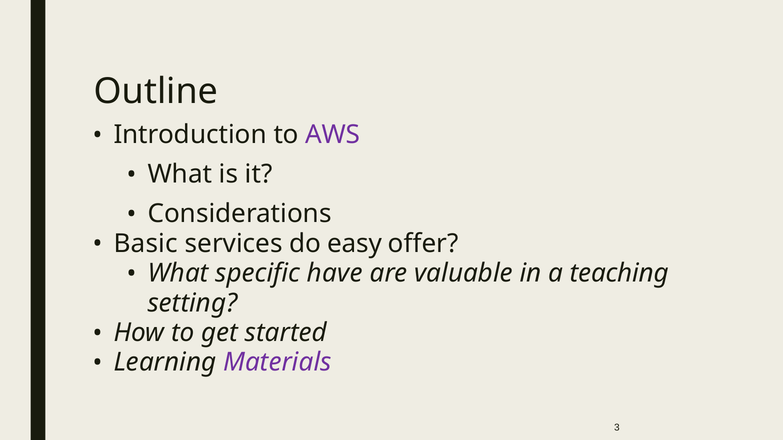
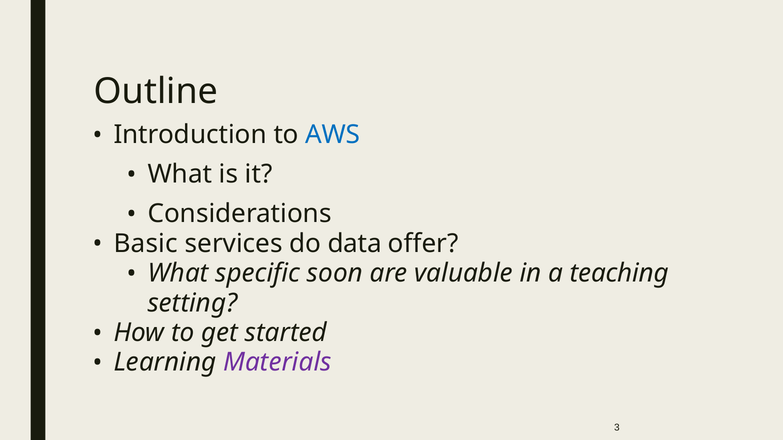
AWS colour: purple -> blue (333, 135)
easy: easy -> data (355, 244)
have: have -> soon (335, 273)
